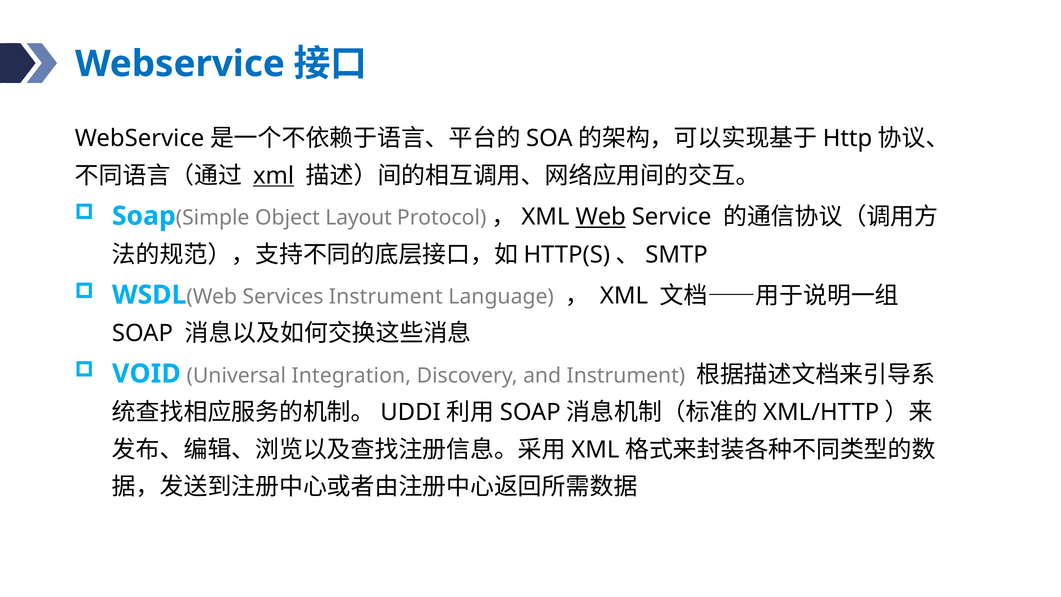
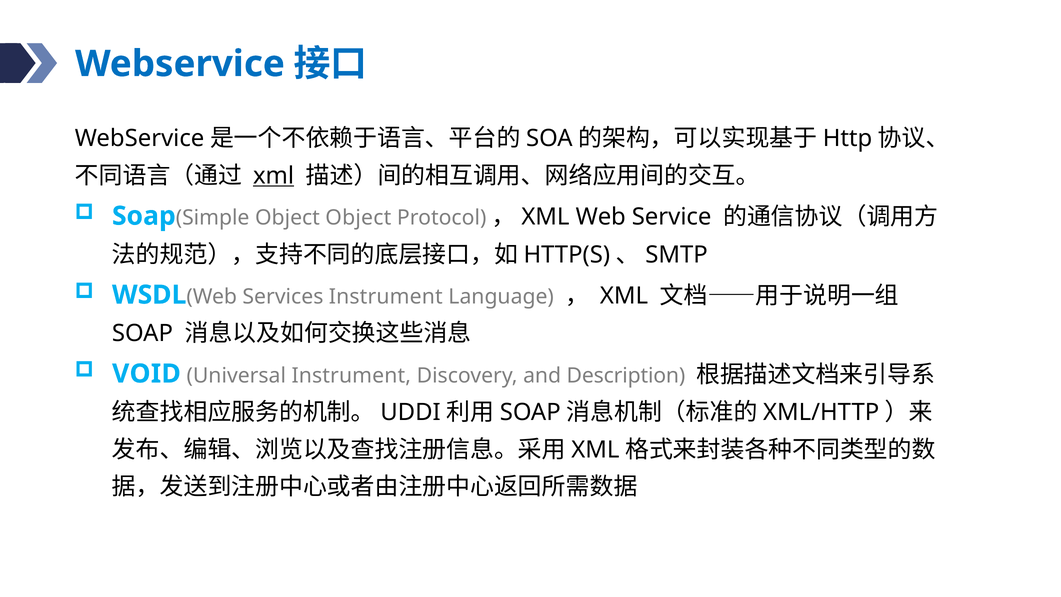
Object Layout: Layout -> Object (358, 218)
Web underline: present -> none (601, 217)
Universal Integration: Integration -> Instrument (351, 375)
and Instrument: Instrument -> Description (626, 375)
